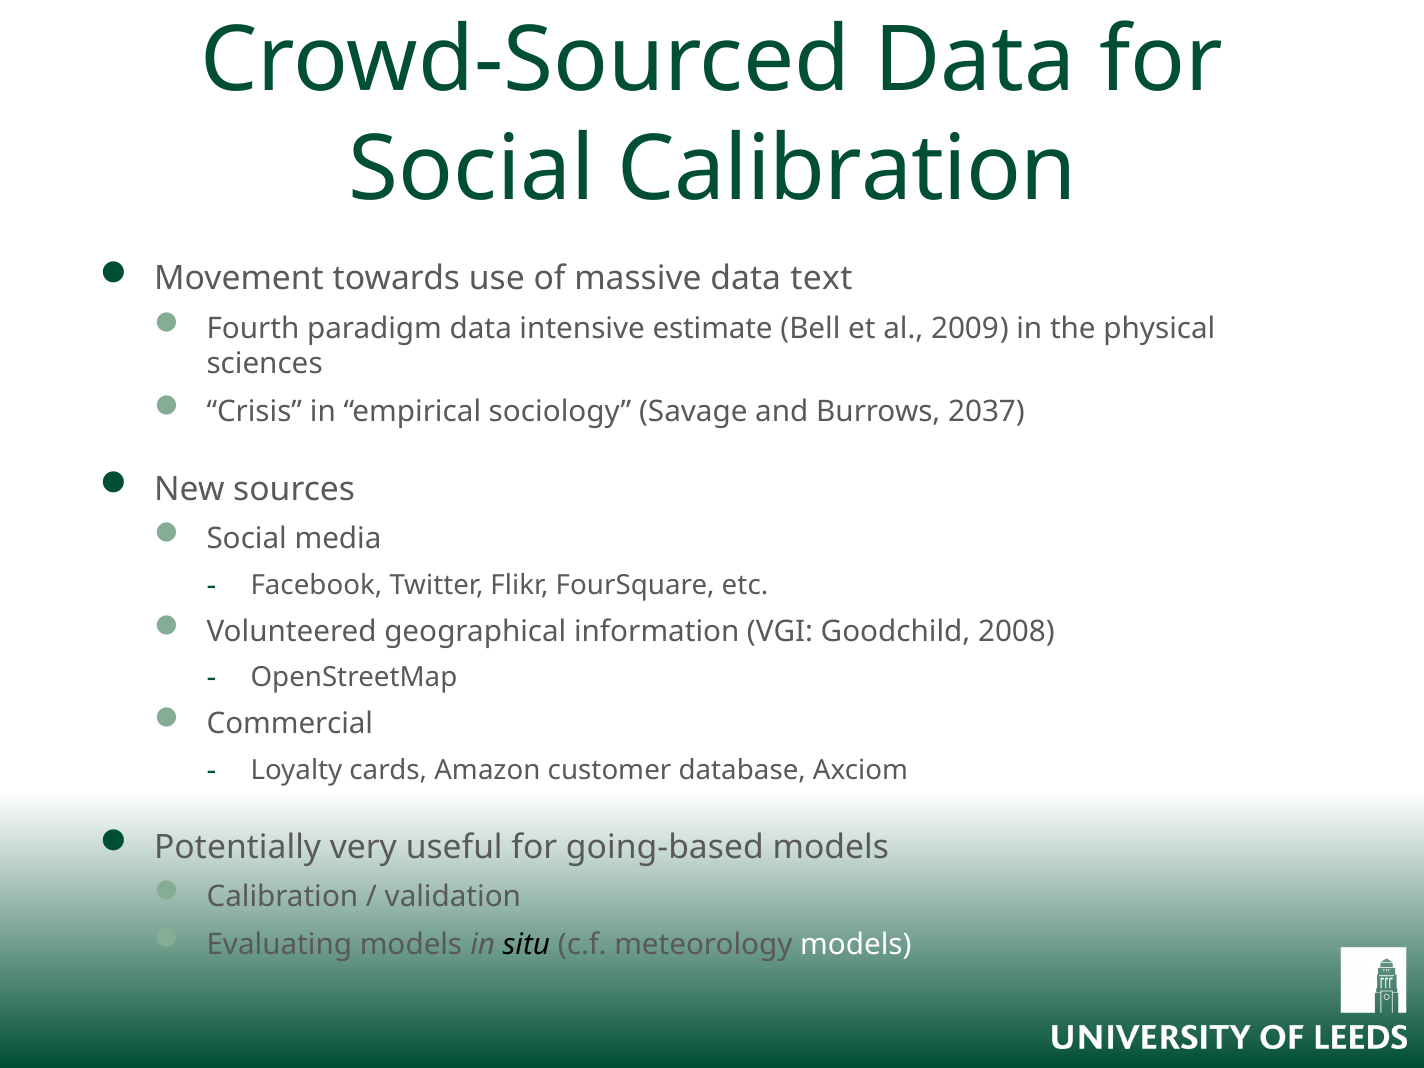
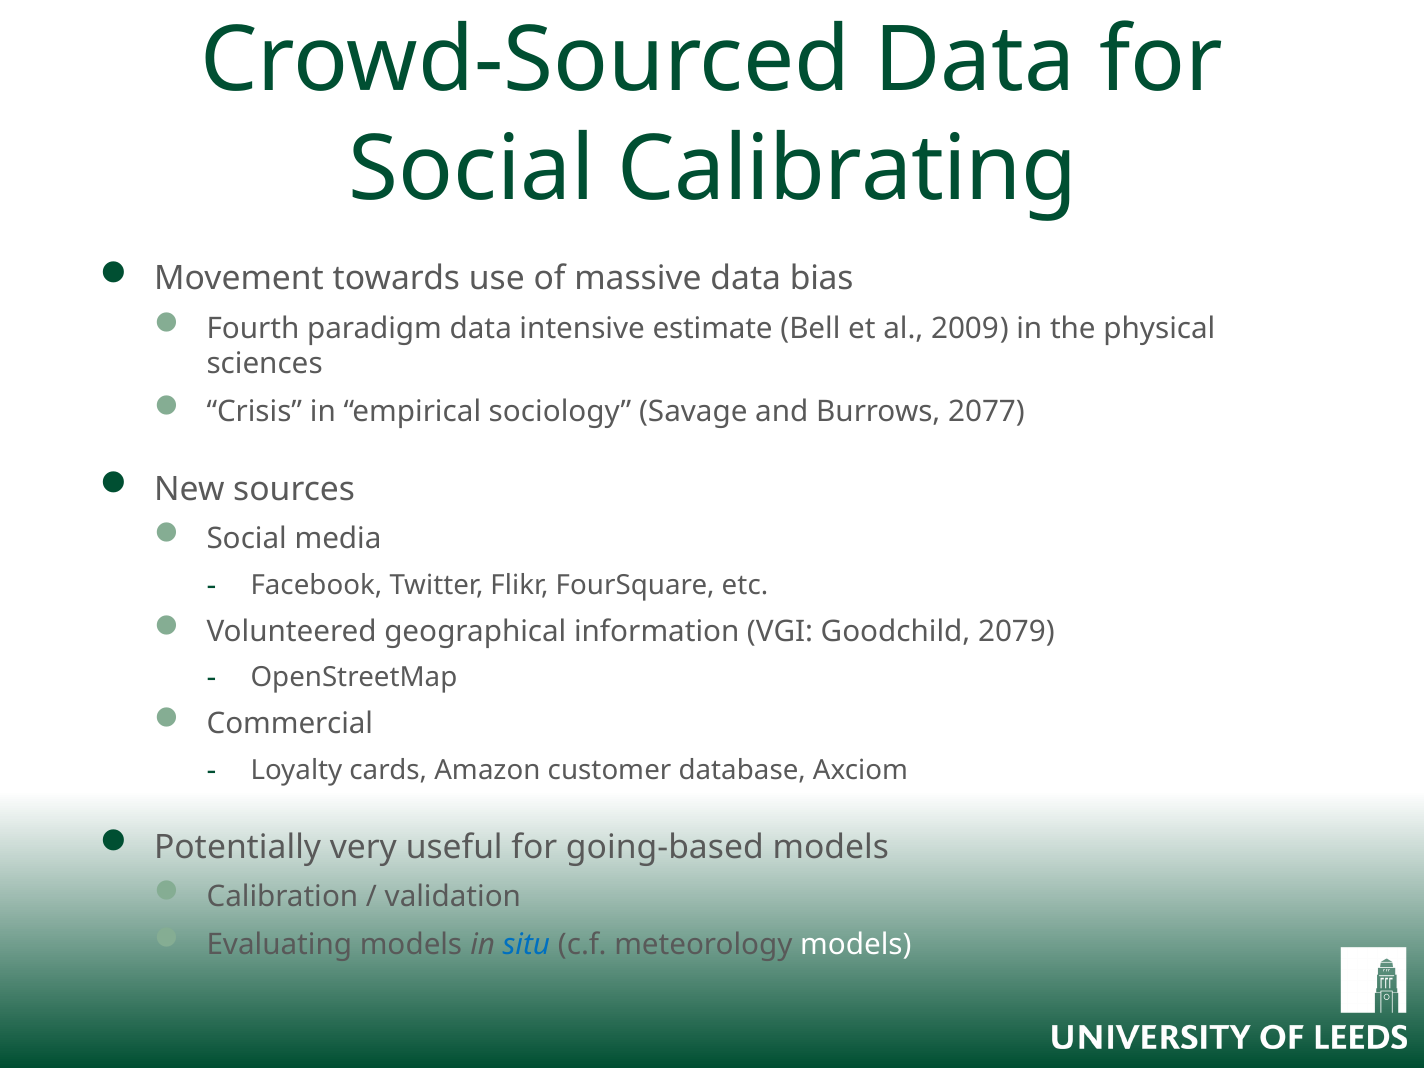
Social Calibration: Calibration -> Calibrating (847, 170)
text: text -> bias (822, 279)
2037: 2037 -> 2077 (986, 412)
2008: 2008 -> 2079 (1016, 632)
situ colour: black -> blue (526, 944)
